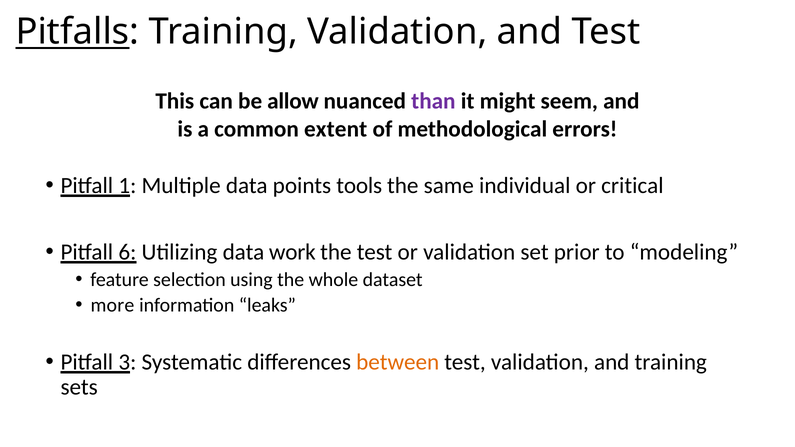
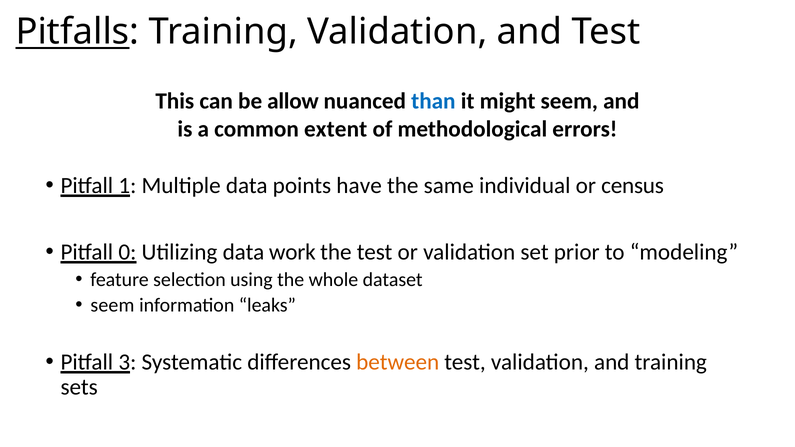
than colour: purple -> blue (433, 101)
tools: tools -> have (359, 186)
critical: critical -> census (633, 186)
6: 6 -> 0 (127, 252)
more: more -> seem (112, 305)
